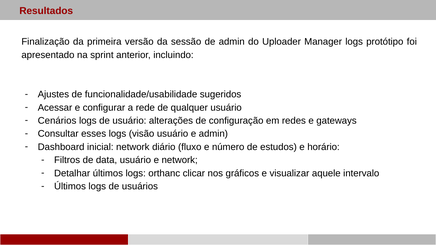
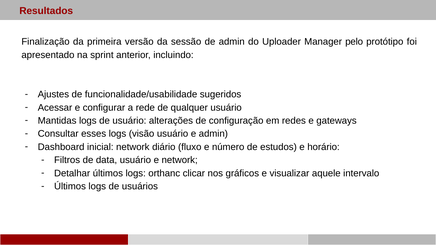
Manager logs: logs -> pelo (354, 42)
Cenários: Cenários -> Mantidas (57, 121)
